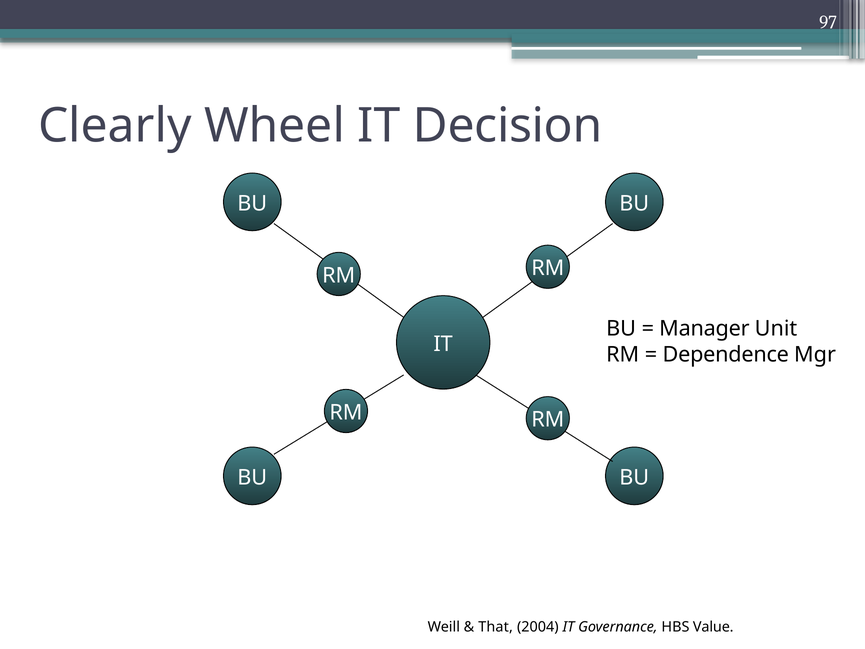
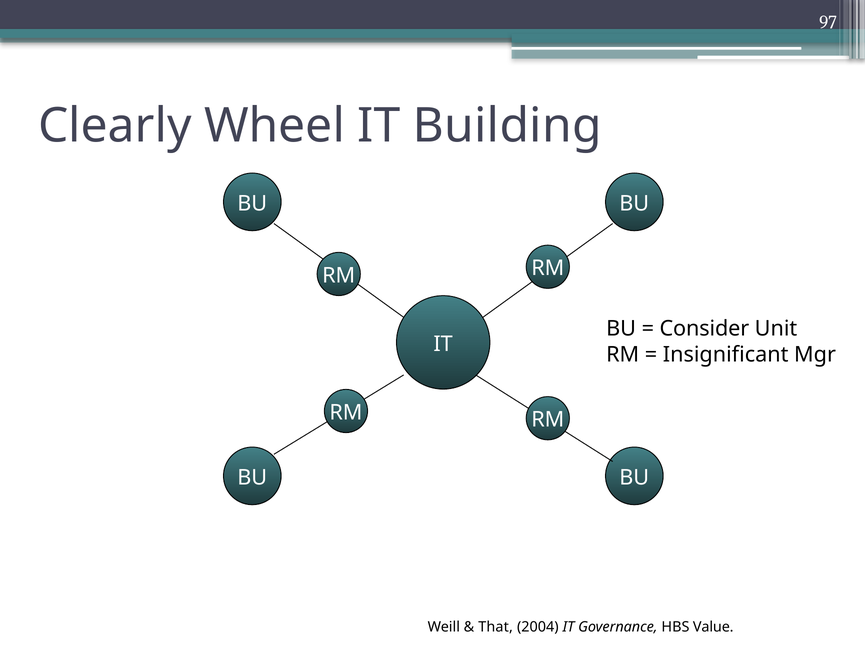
Decision: Decision -> Building (507, 126)
Manager: Manager -> Consider (704, 329)
Dependence: Dependence -> Insignificant (726, 355)
